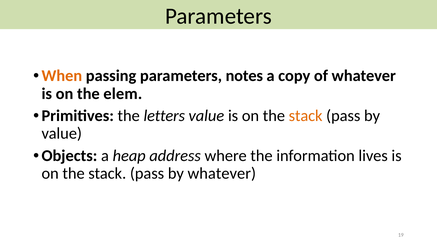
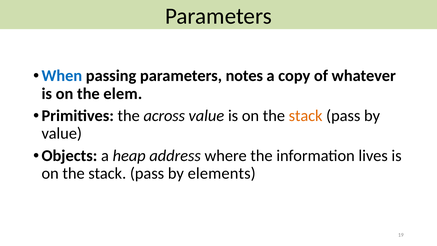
When colour: orange -> blue (62, 76)
letters: letters -> across (164, 116)
by whatever: whatever -> elements (222, 173)
